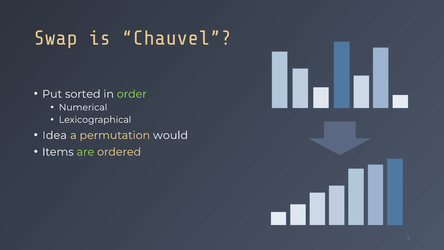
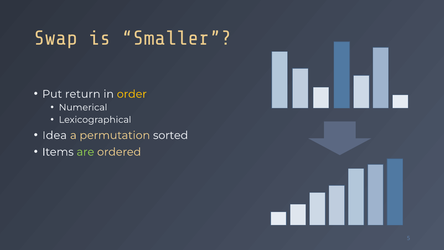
Chauvel: Chauvel -> Smaller (177, 38)
sorted: sorted -> return (83, 94)
order colour: light green -> yellow (132, 94)
would: would -> sorted (171, 135)
